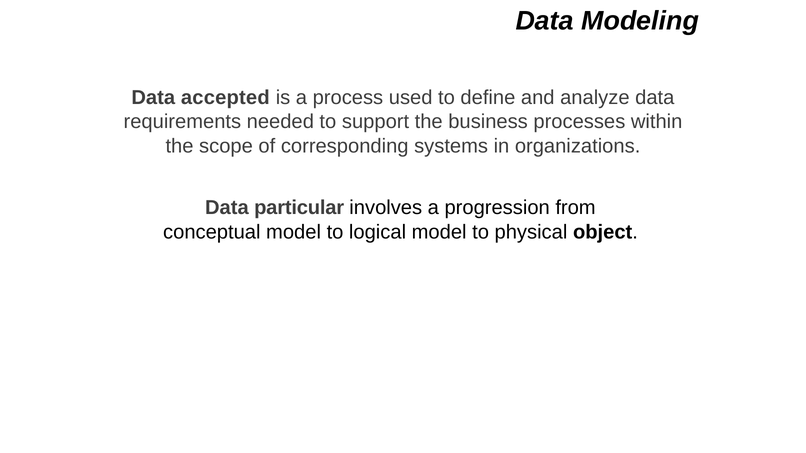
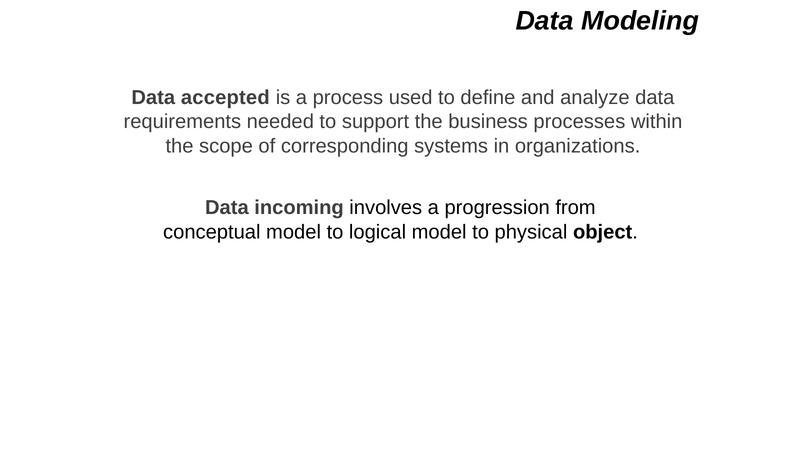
particular: particular -> incoming (299, 208)
